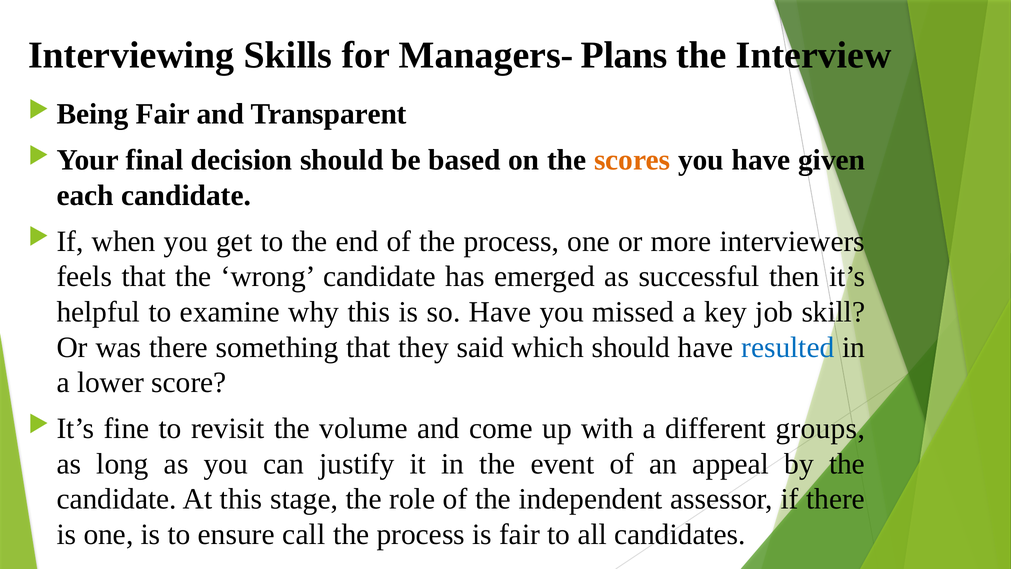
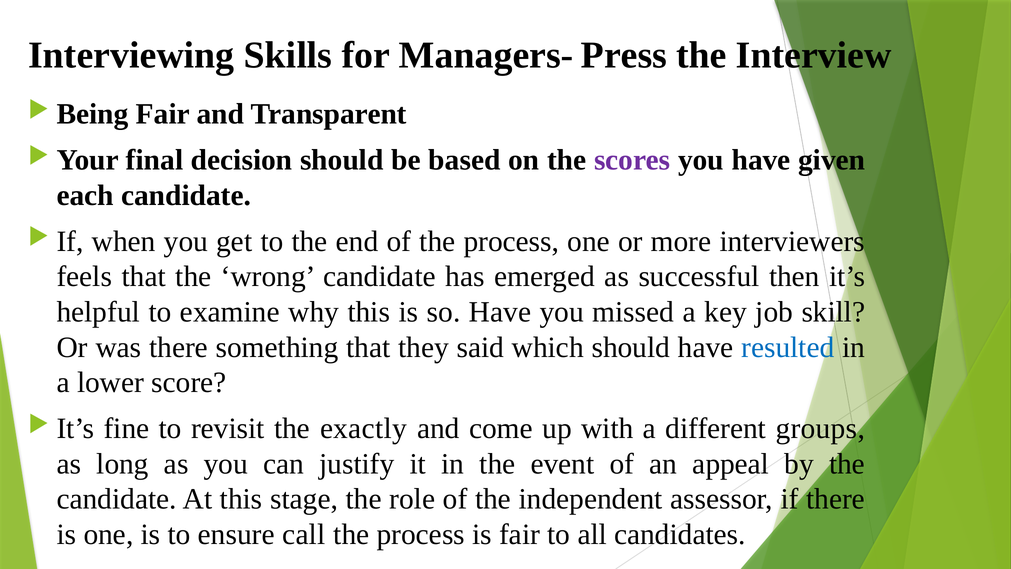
Plans: Plans -> Press (624, 55)
scores colour: orange -> purple (632, 160)
volume: volume -> exactly (363, 428)
